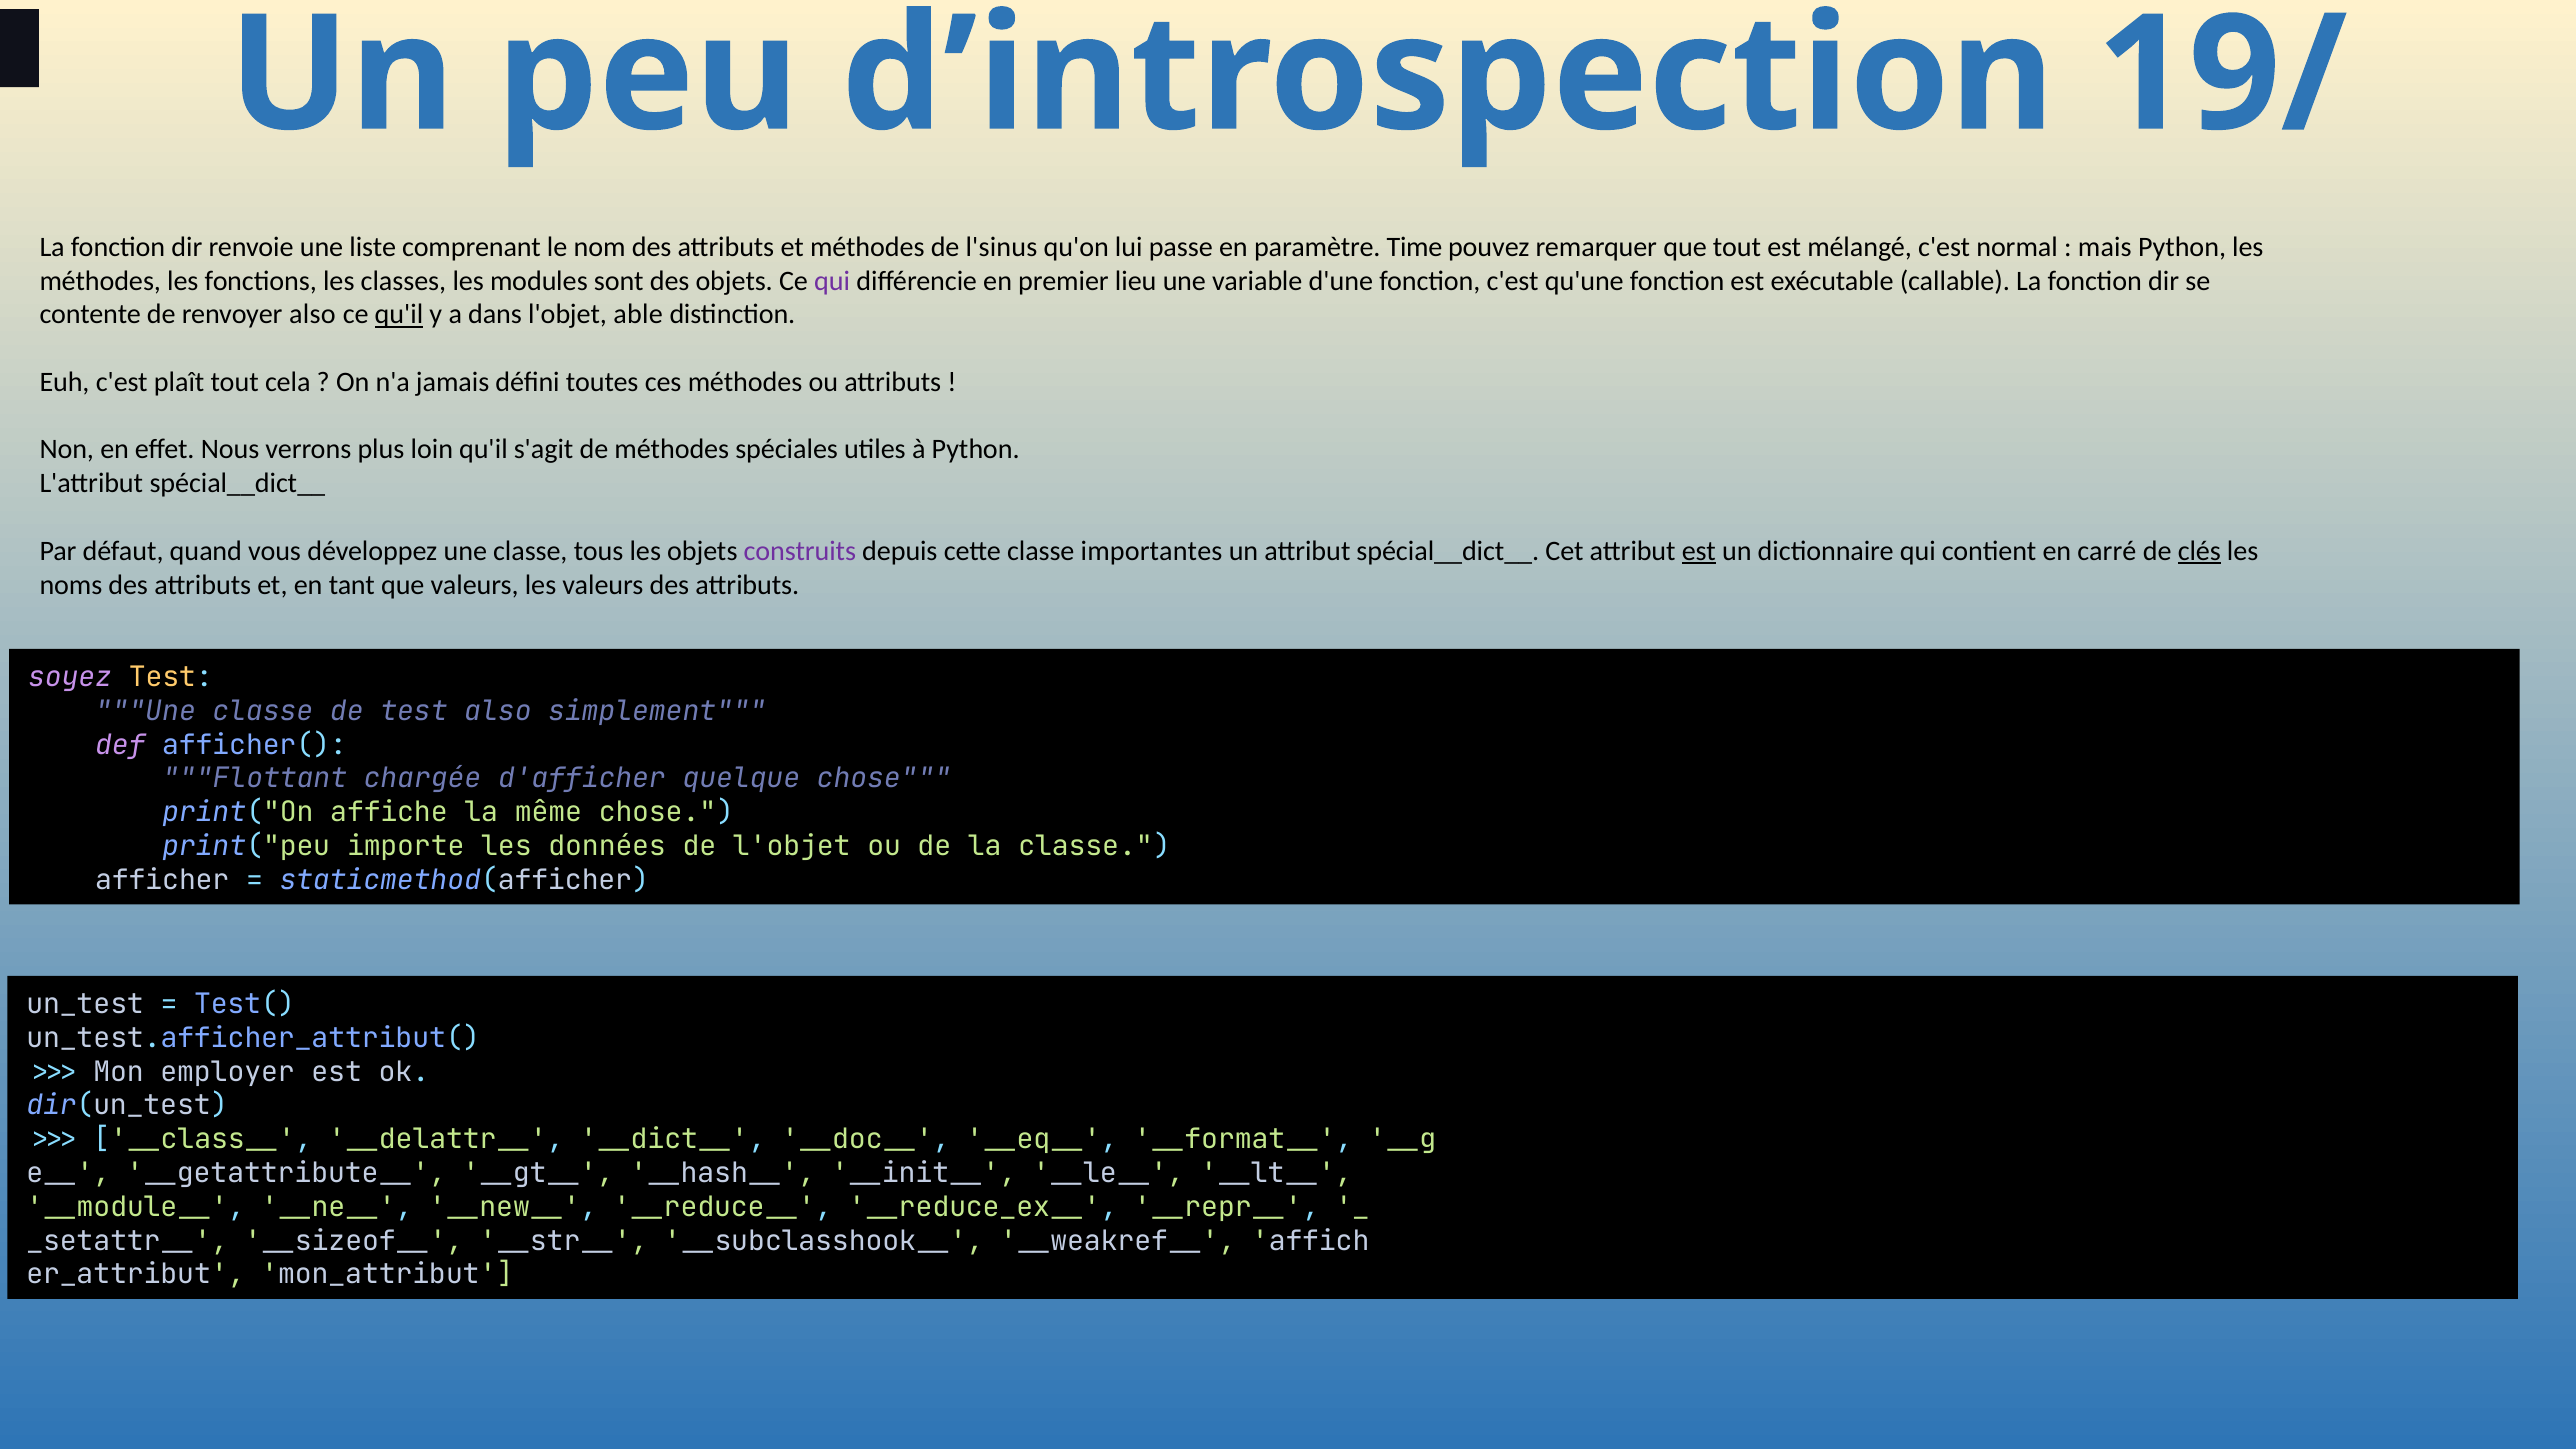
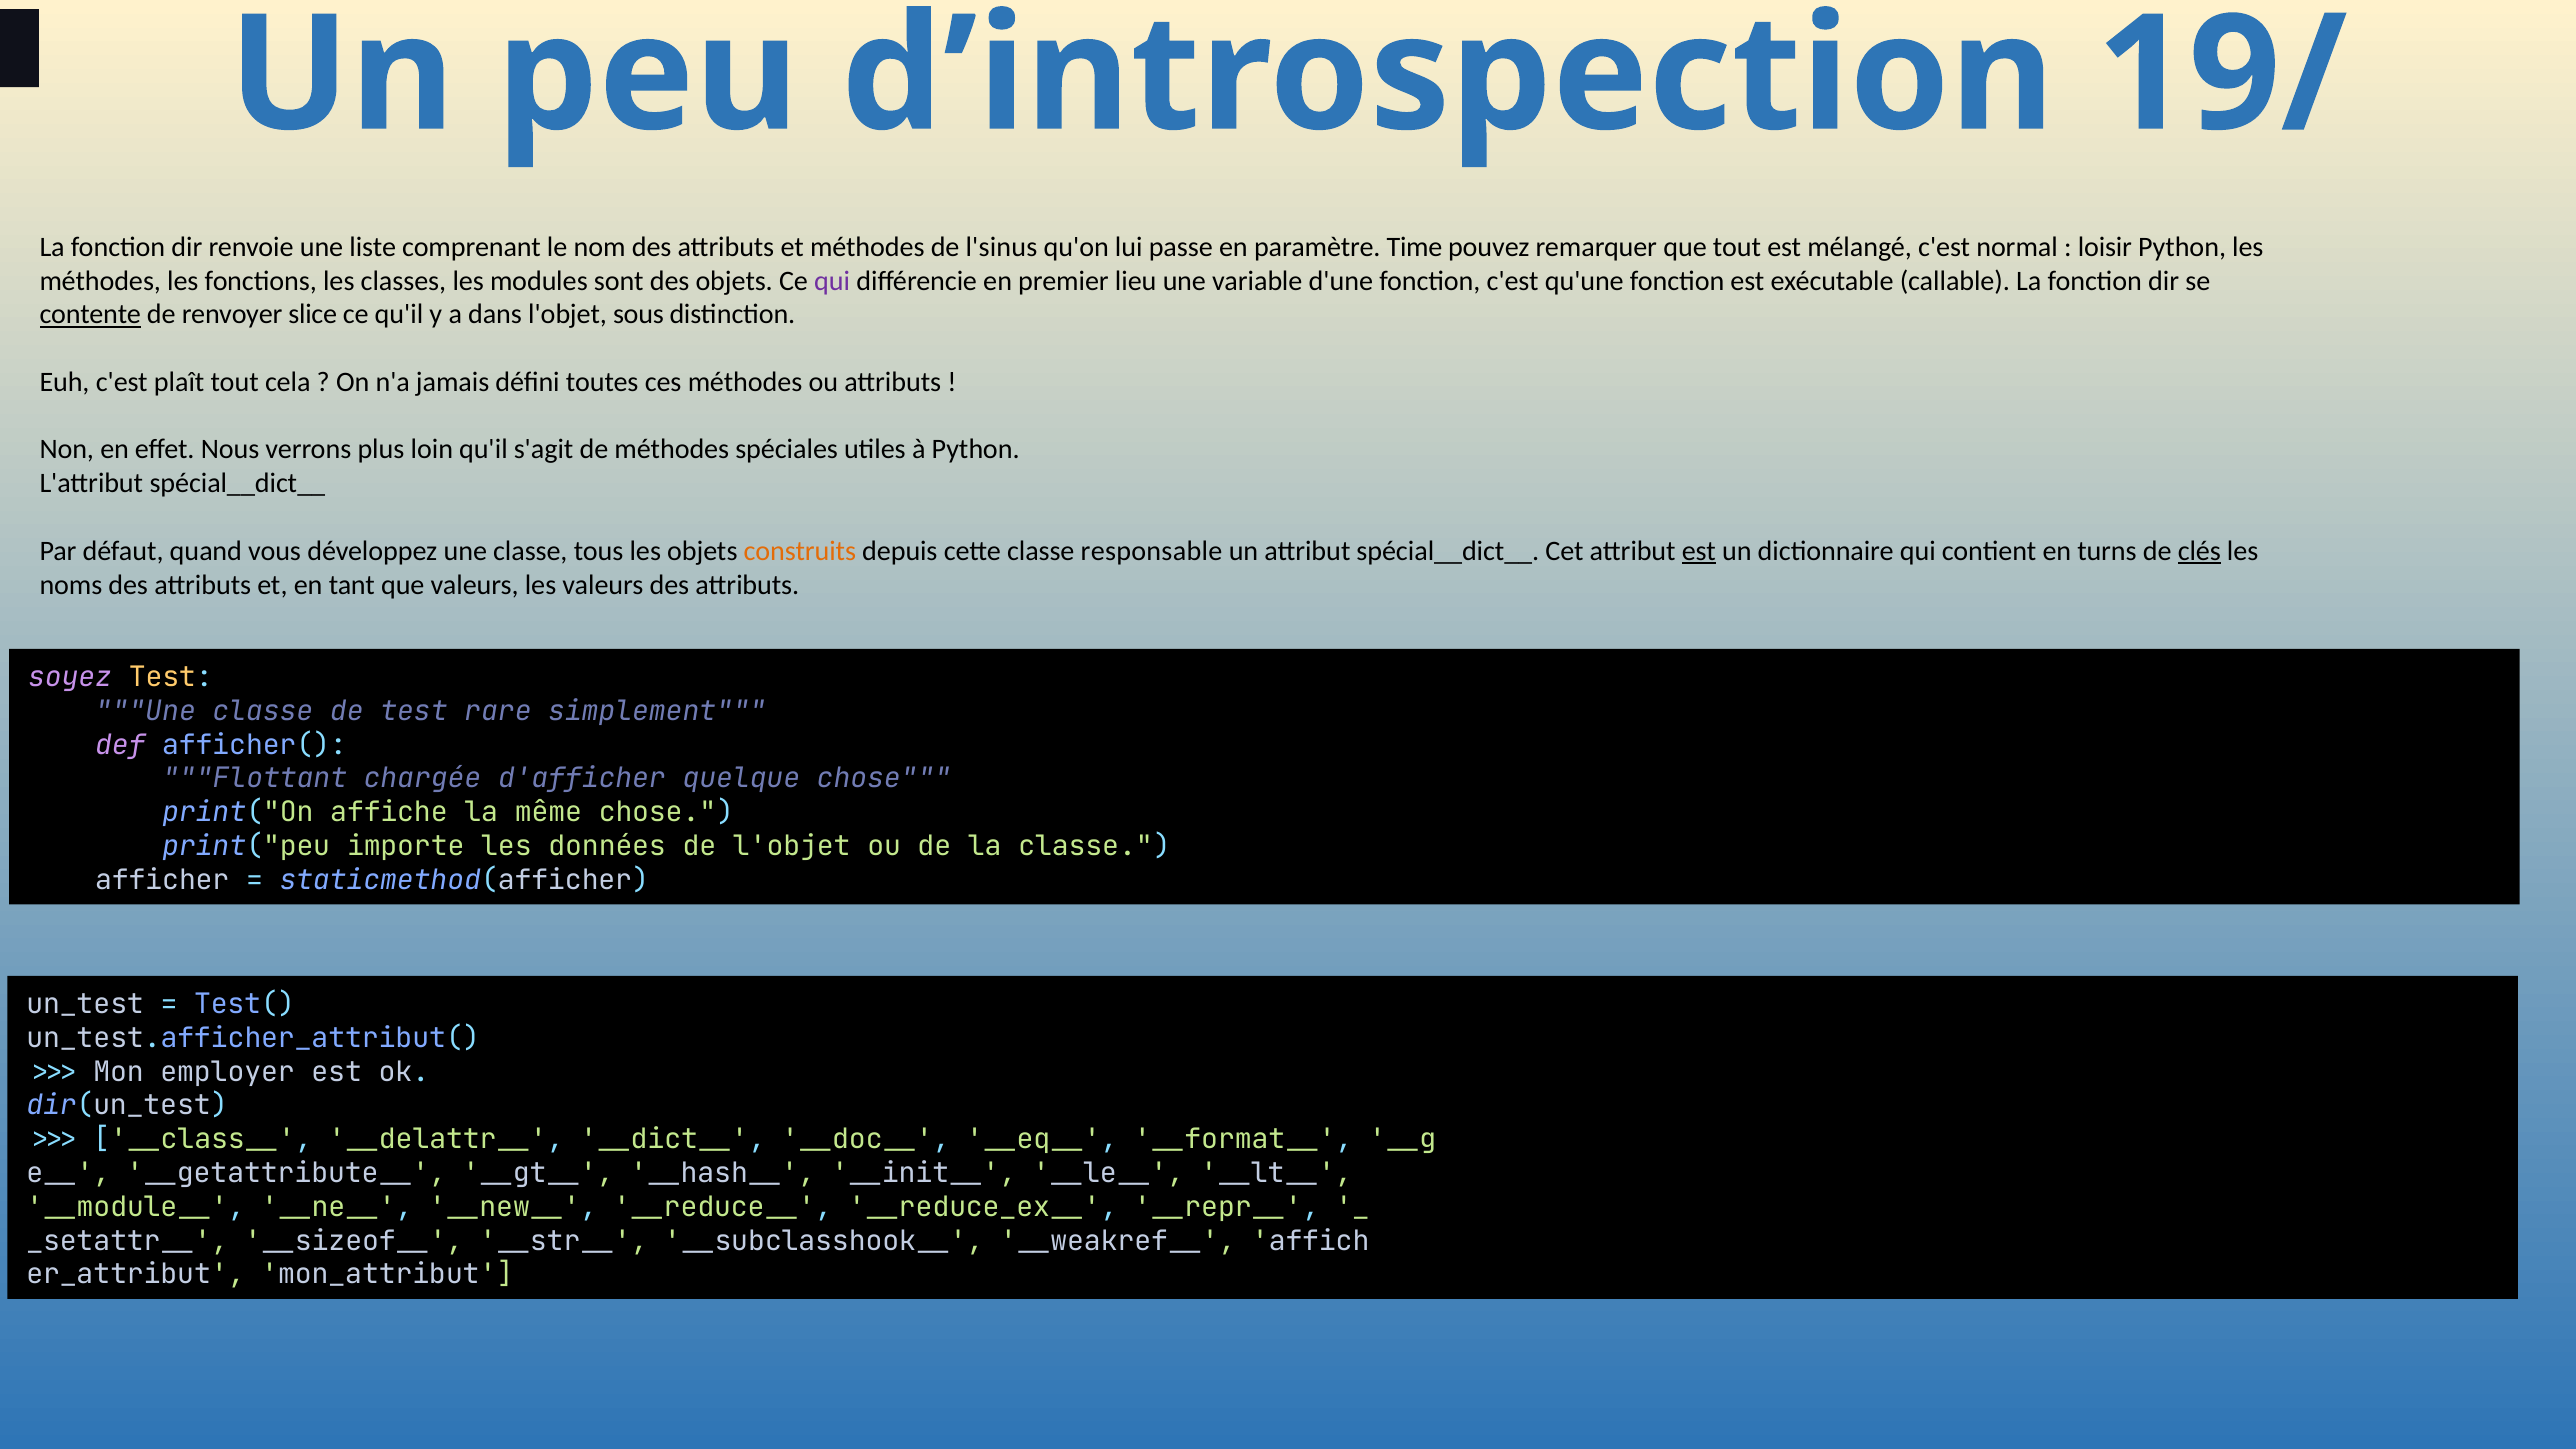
mais: mais -> loisir (2105, 247)
contente underline: none -> present (90, 315)
renvoyer also: also -> slice (313, 315)
qu'il underline: present -> none (399, 315)
able: able -> sous (638, 315)
construits colour: purple -> orange (800, 551)
importantes: importantes -> responsable (1151, 551)
carré: carré -> turns (2107, 551)
test also: also -> rare (498, 711)
